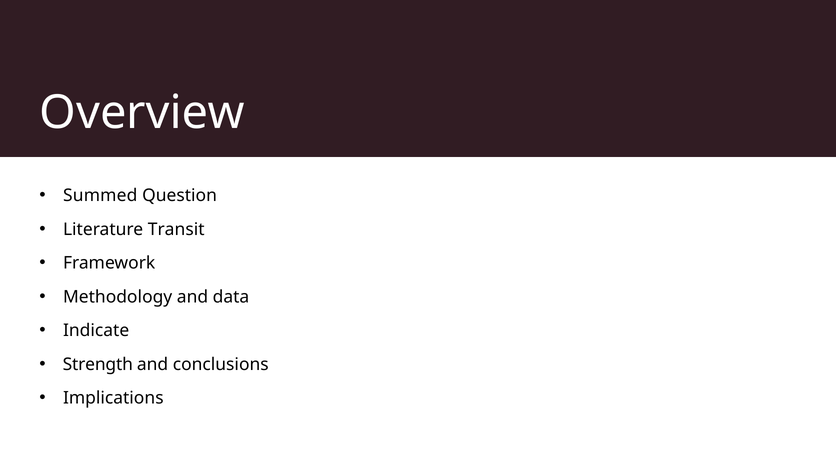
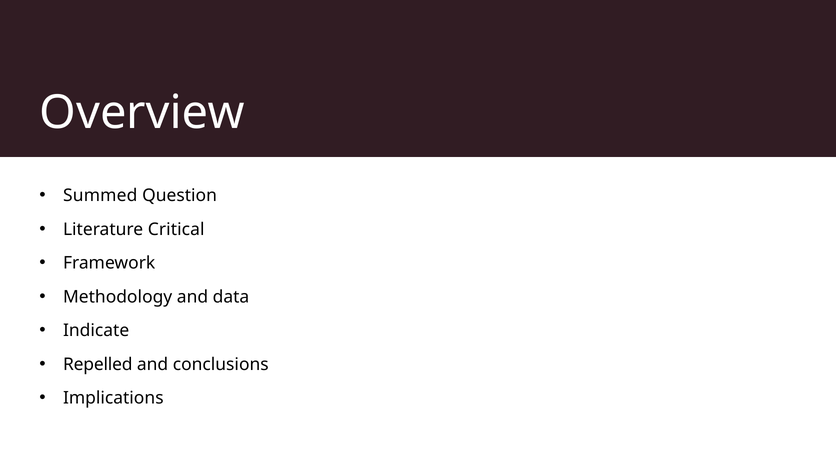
Transit: Transit -> Critical (176, 229)
Strength: Strength -> Repelled (98, 365)
